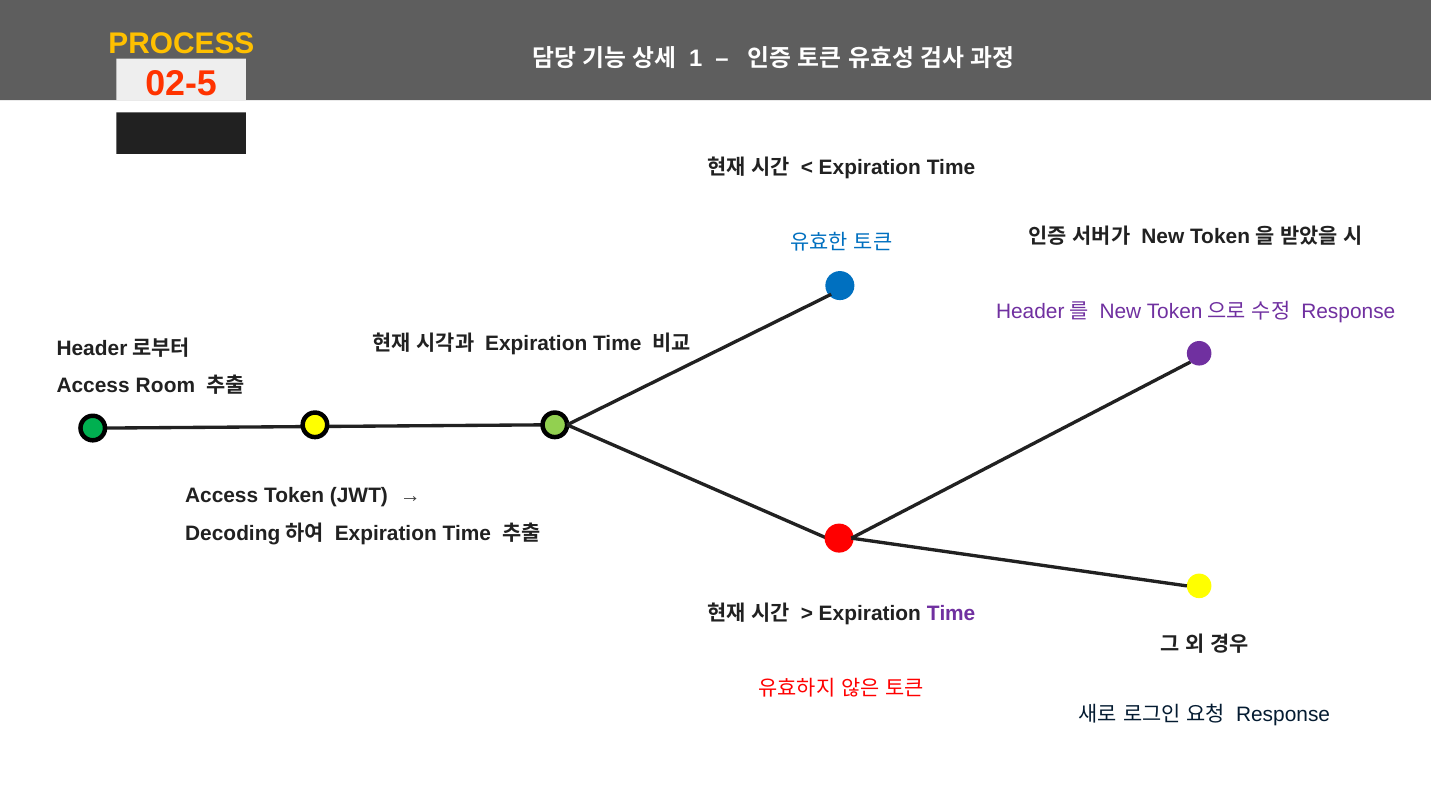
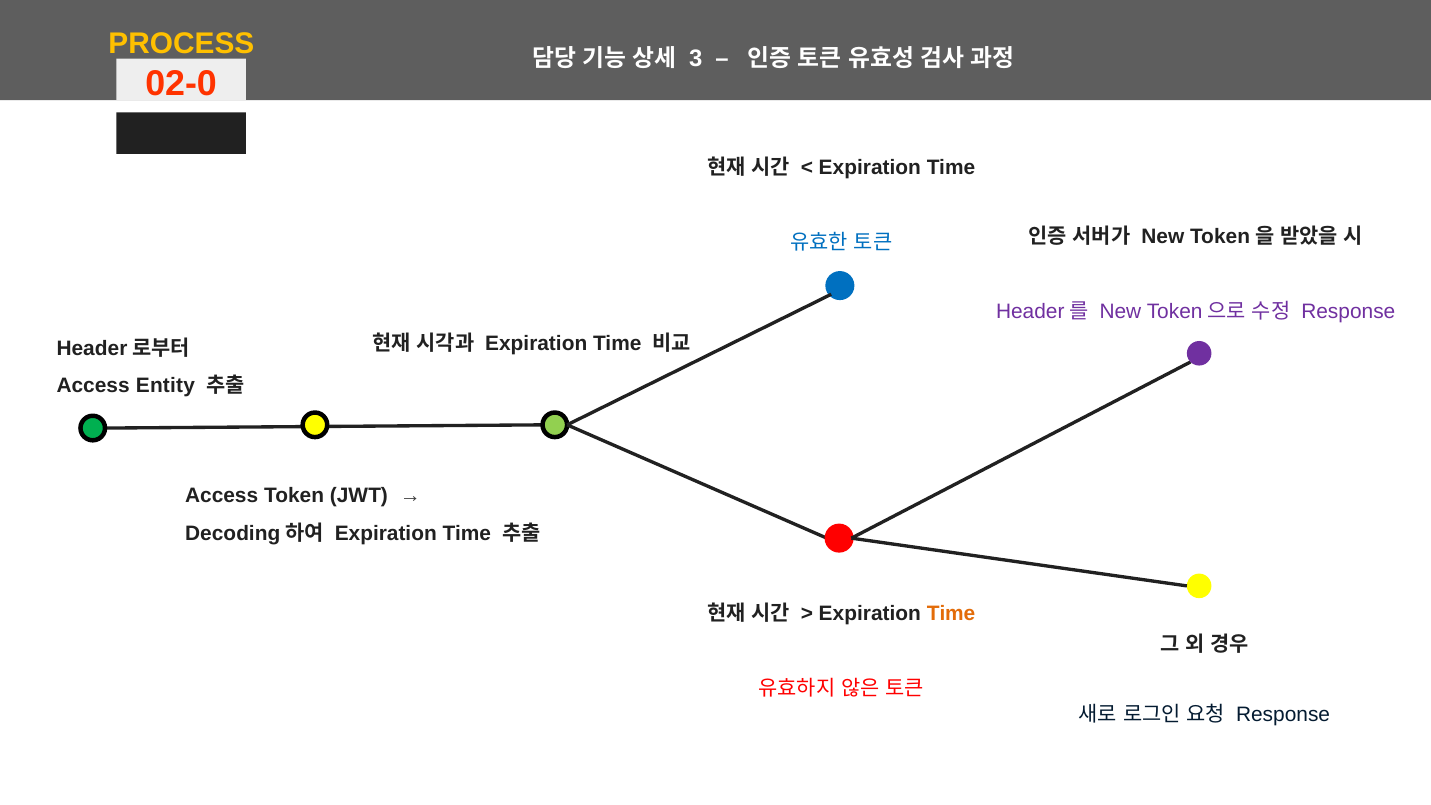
1: 1 -> 3 (696, 58)
02-5: 02-5 -> 02-0 (181, 83)
Room: Room -> Entity (165, 386)
Time colour: purple -> orange (951, 614)
